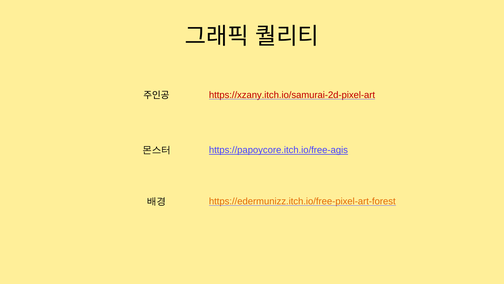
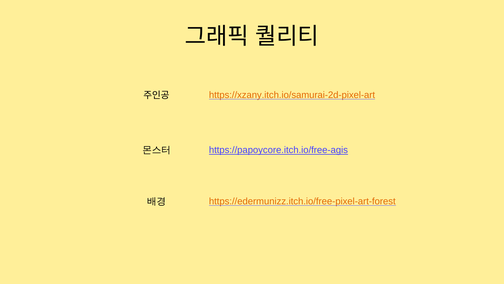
https://xzany.itch.io/samurai-2d-pixel-art colour: red -> orange (292, 95)
